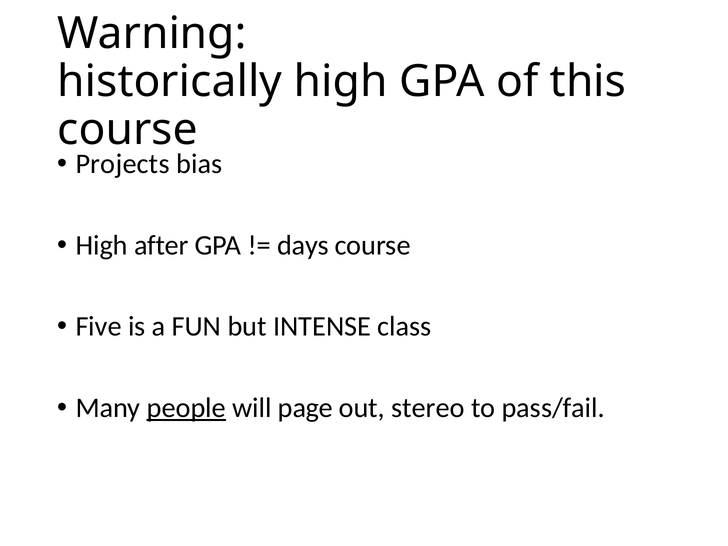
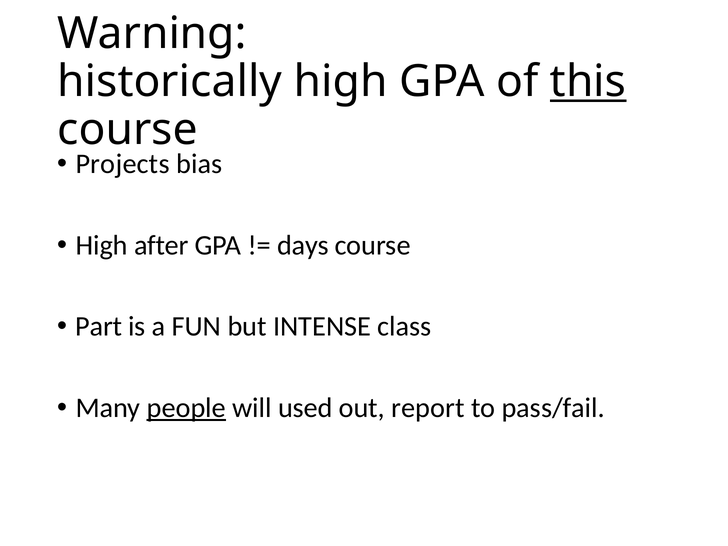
this underline: none -> present (588, 82)
Five: Five -> Part (99, 327)
page: page -> used (305, 408)
stereo: stereo -> report (428, 408)
